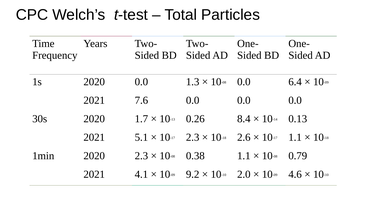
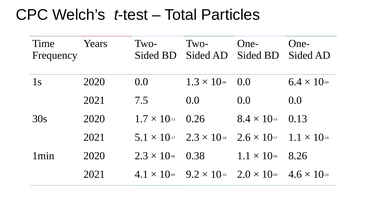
7.6: 7.6 -> 7.5 (141, 100)
0.79: 0.79 -> 8.26 (298, 156)
